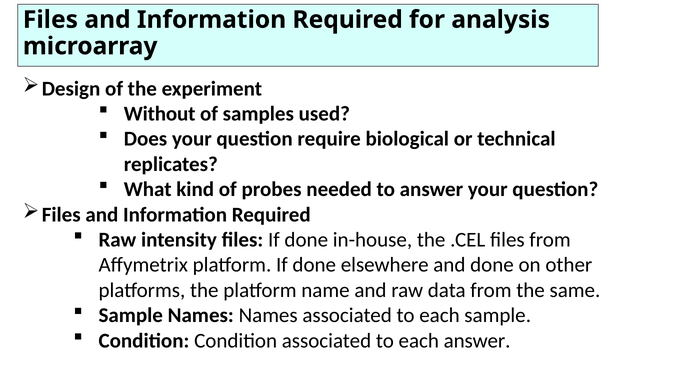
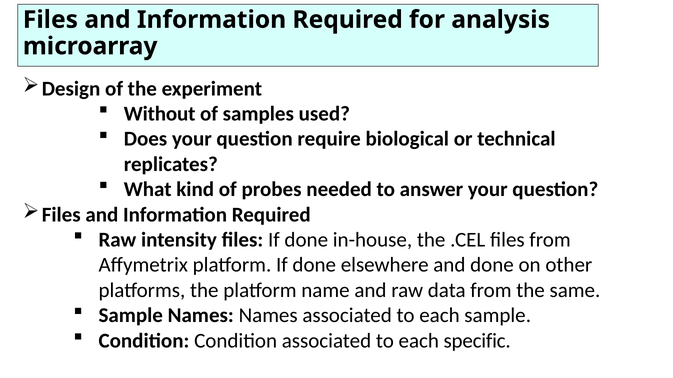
each answer: answer -> specific (477, 341)
